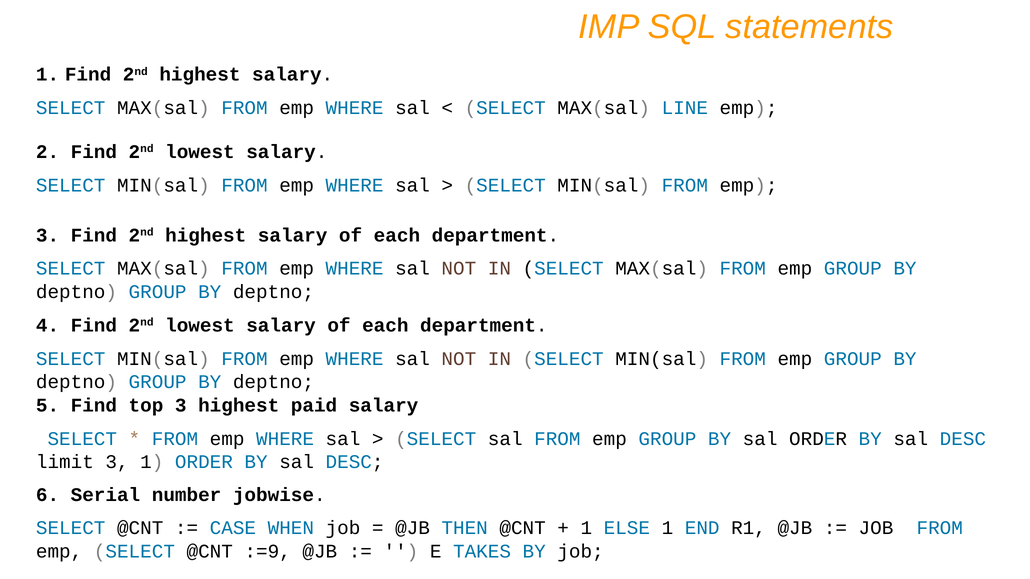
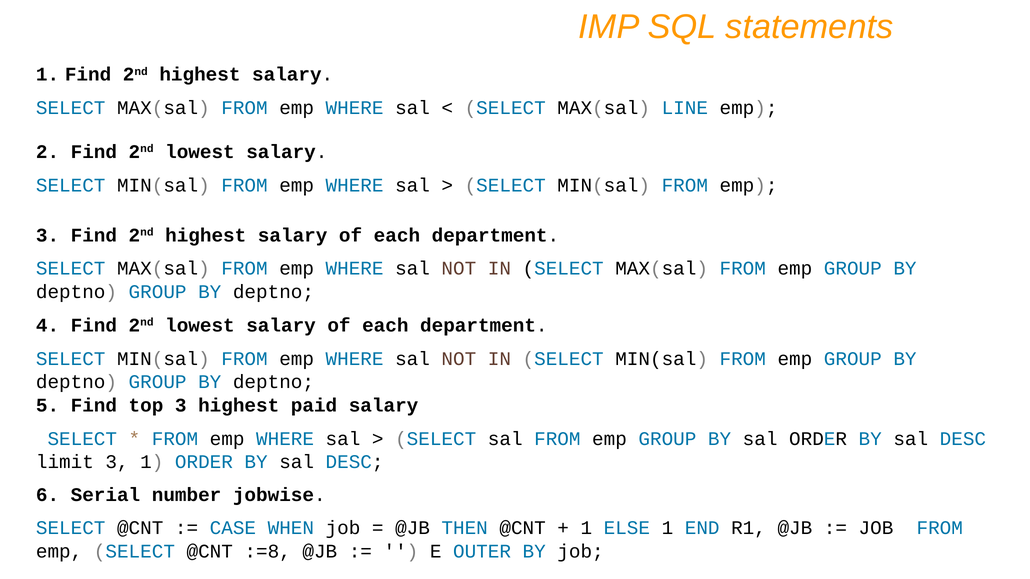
:=9: :=9 -> :=8 (268, 552)
TAKES: TAKES -> OUTER (482, 552)
